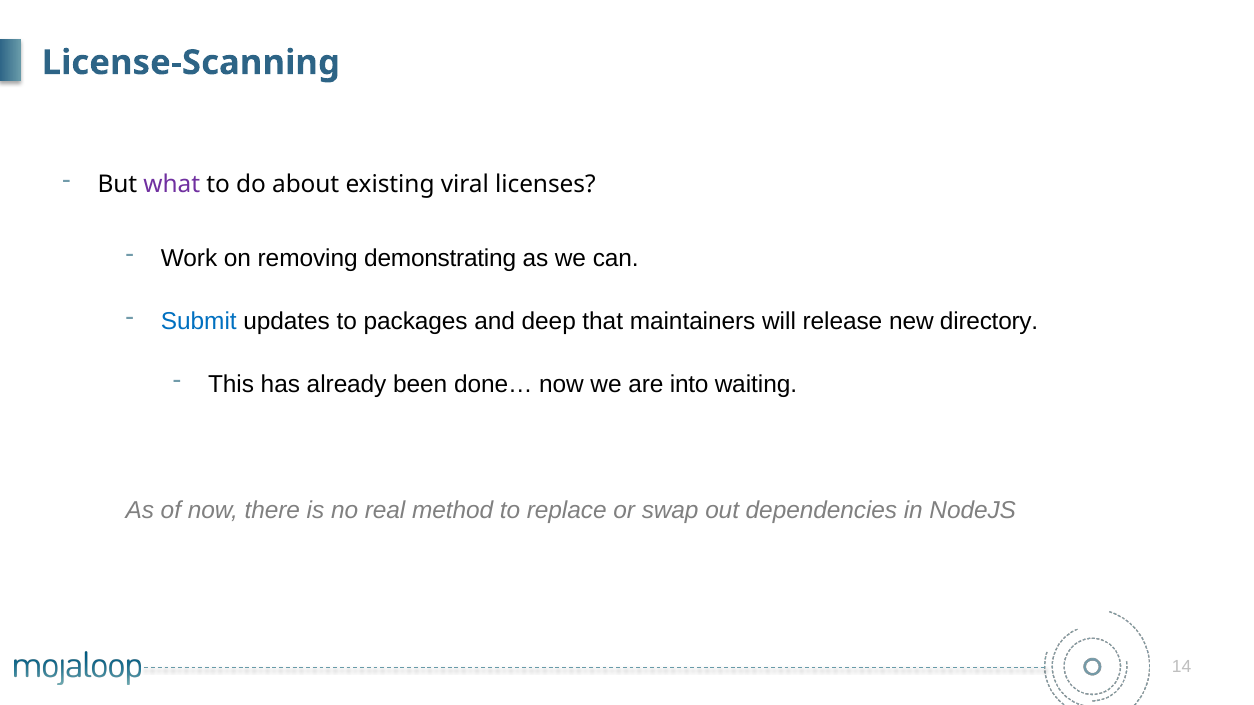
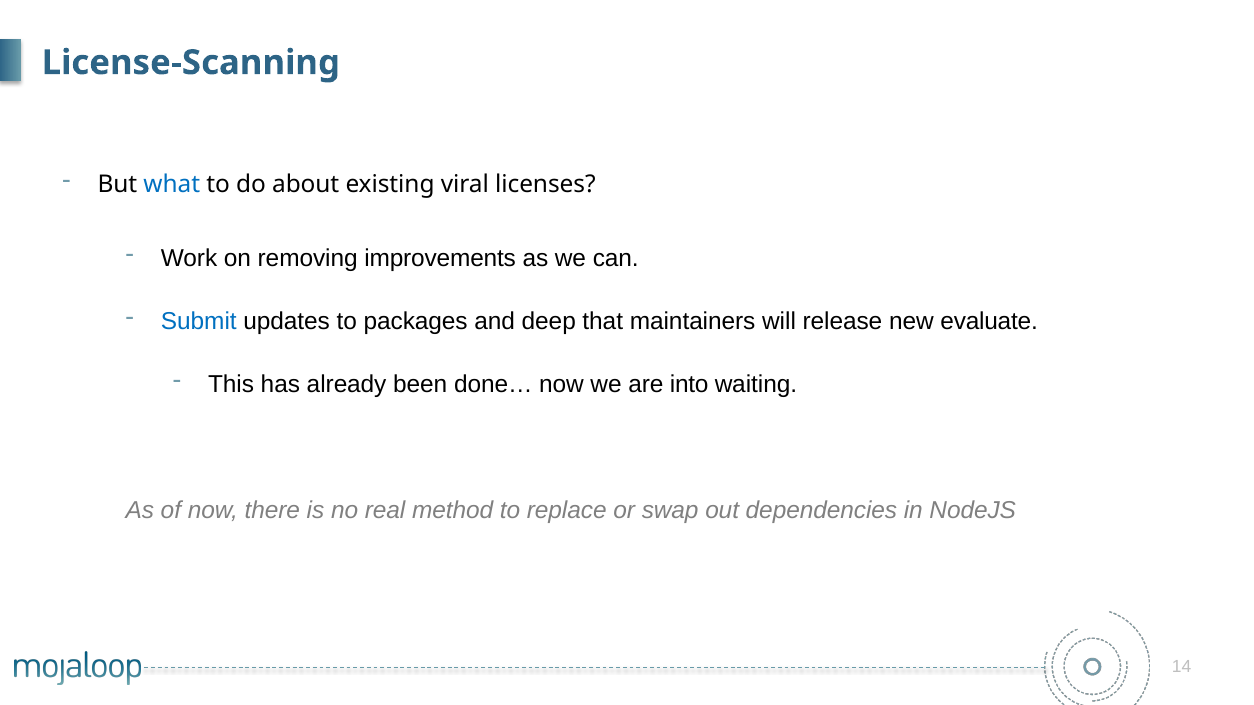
what colour: purple -> blue (172, 185)
demonstrating: demonstrating -> improvements (440, 258)
directory: directory -> evaluate (989, 322)
